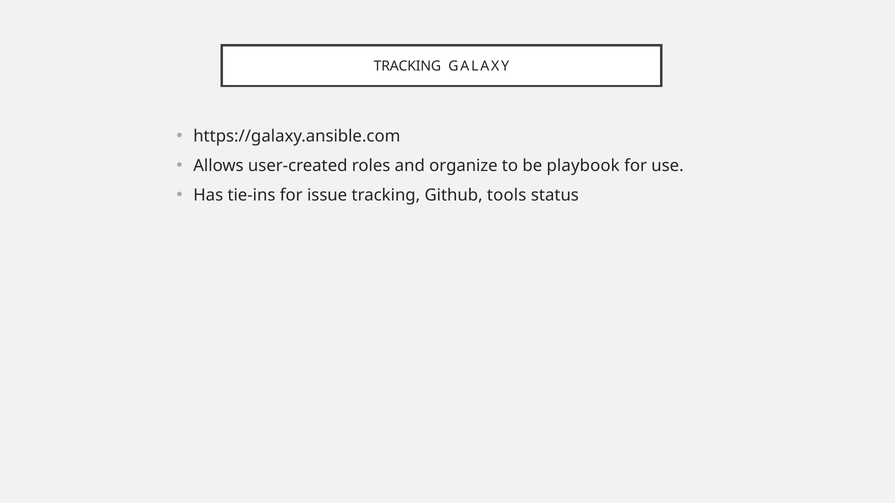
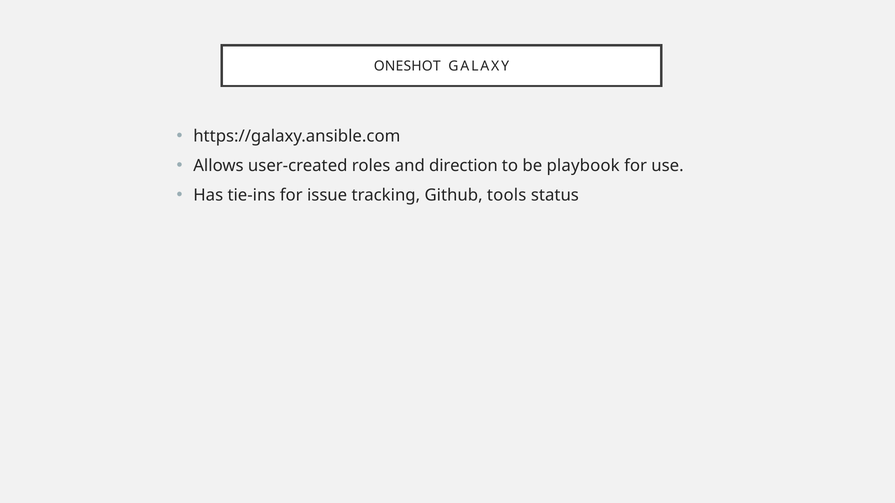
TRACKING: TRACKING -> ONESHOT (407, 66)
organize: organize -> direction (463, 166)
